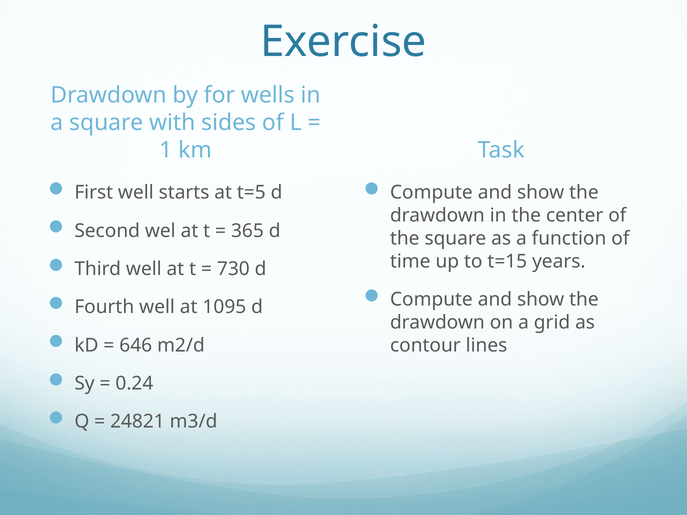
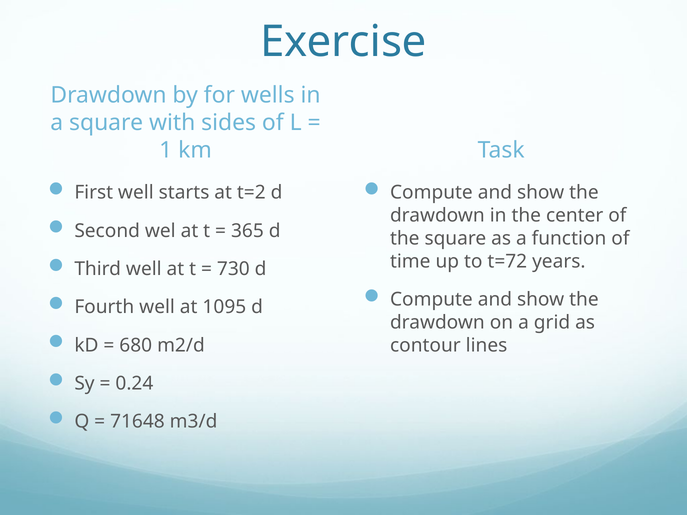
t=5: t=5 -> t=2 (251, 193)
t=15: t=15 -> t=72 (507, 261)
646: 646 -> 680 (136, 345)
24821: 24821 -> 71648 (137, 422)
